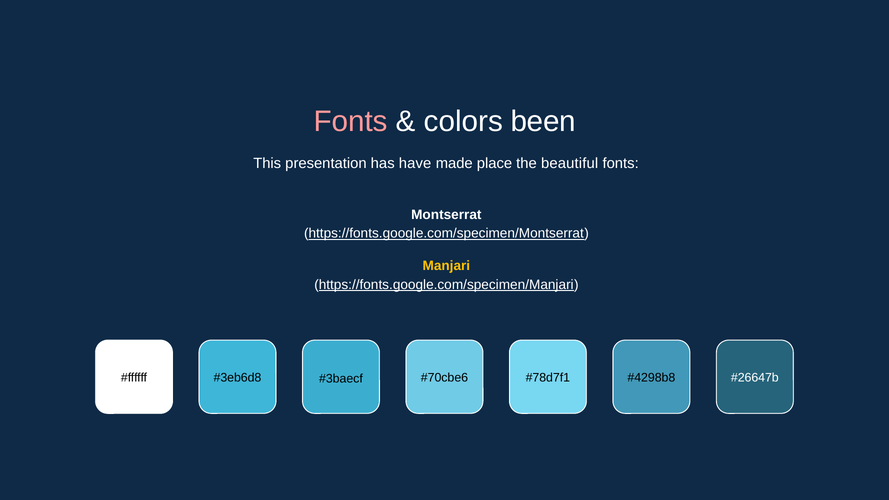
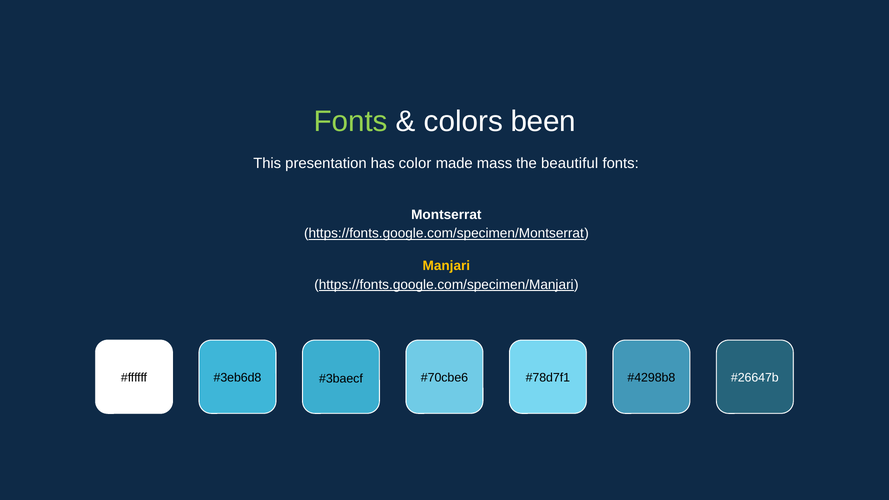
Fonts colour: pink -> light green (351, 122)
have: have -> color (415, 163)
place: place -> mass (495, 163)
